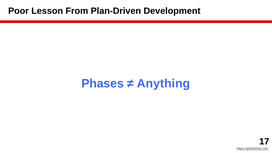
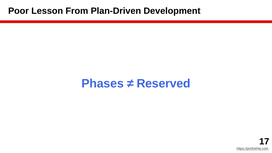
Anything: Anything -> Reserved (164, 84)
